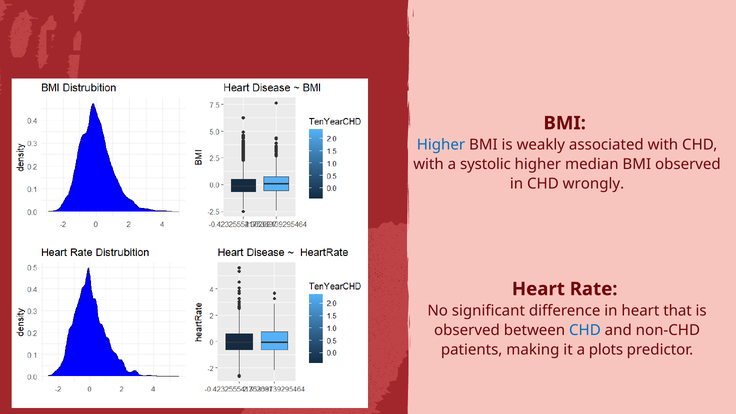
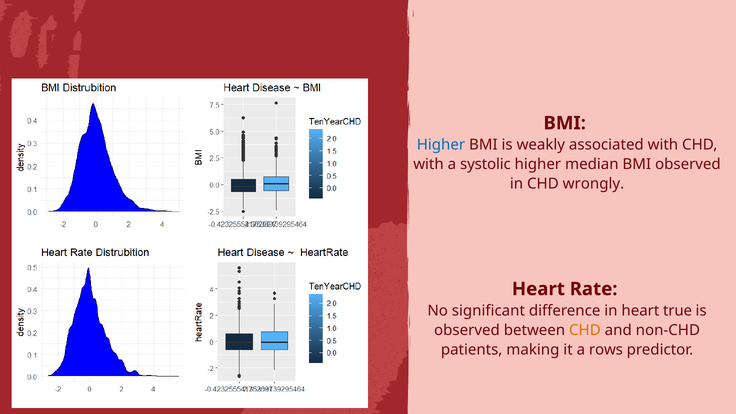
that: that -> true (678, 311)
CHD colour: blue -> orange (585, 330)
a plots: plots -> rows (606, 350)
